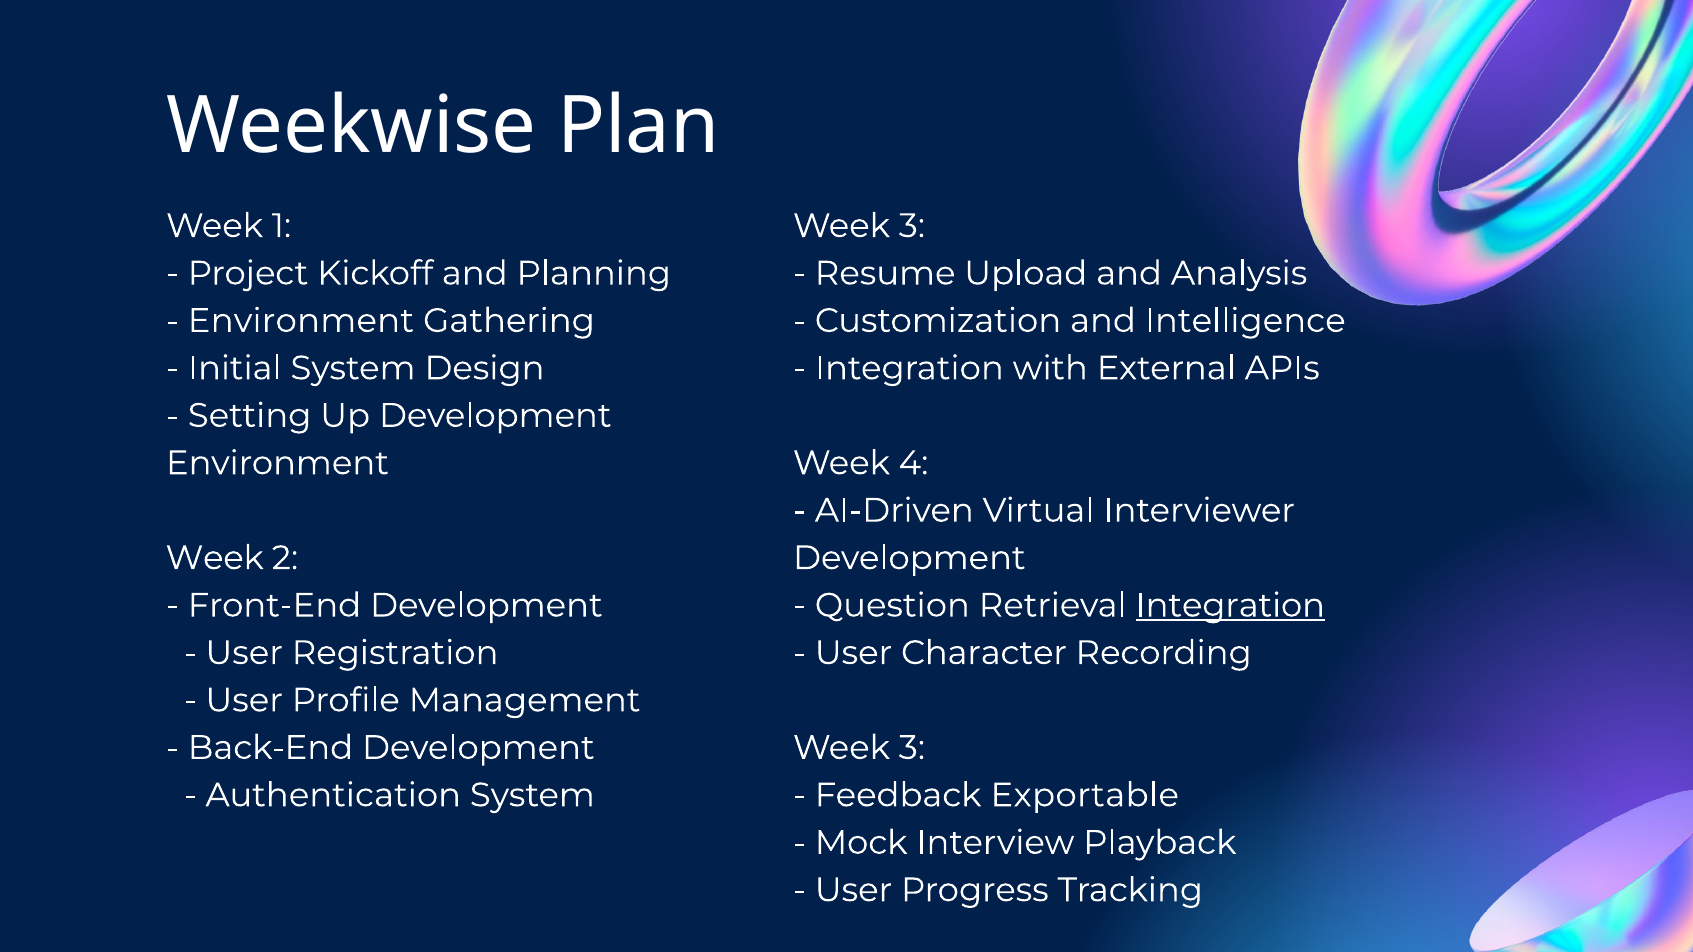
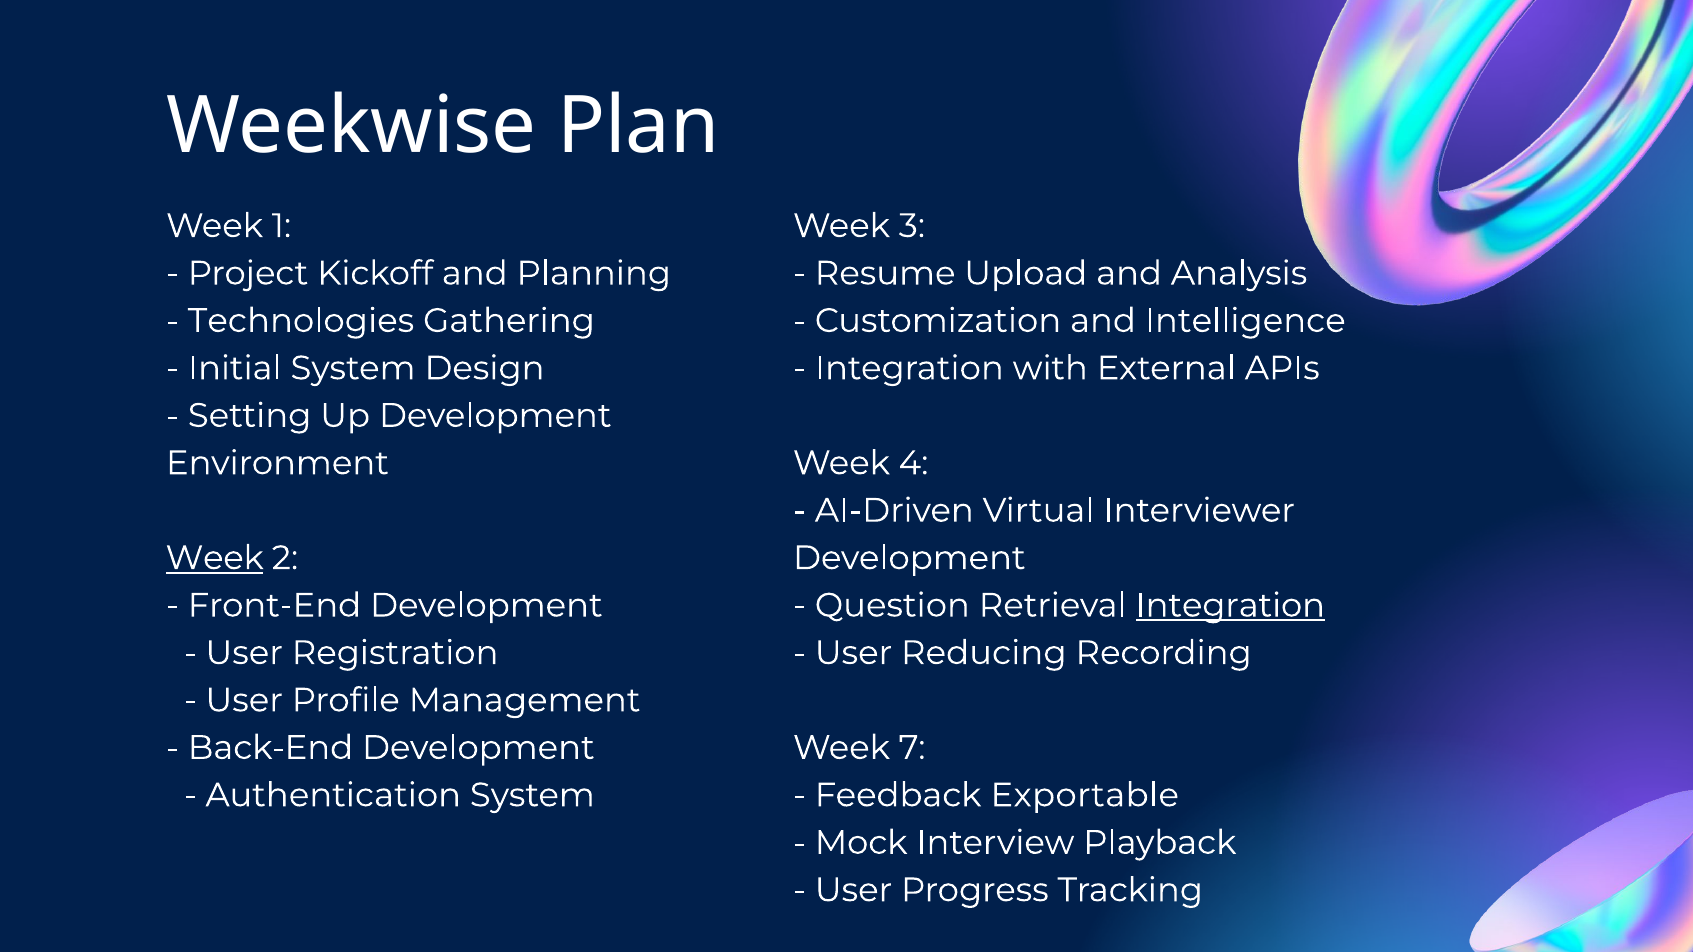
Environment: Environment -> Technologies (301, 321)
Week underline: none -> present (215, 558)
Character: Character -> Reducing (984, 653)
3: 3 -> 7 (912, 748)
